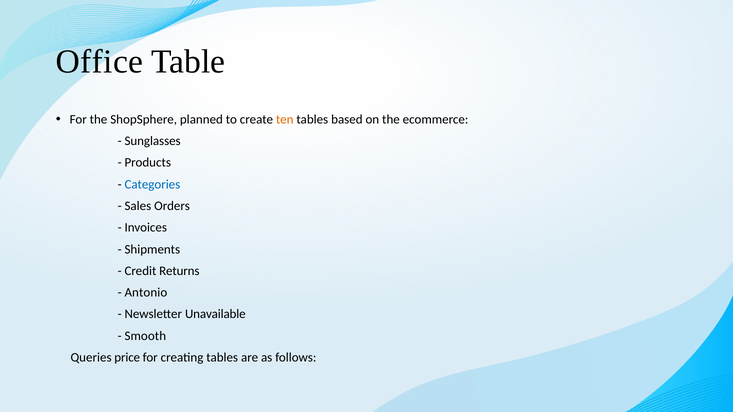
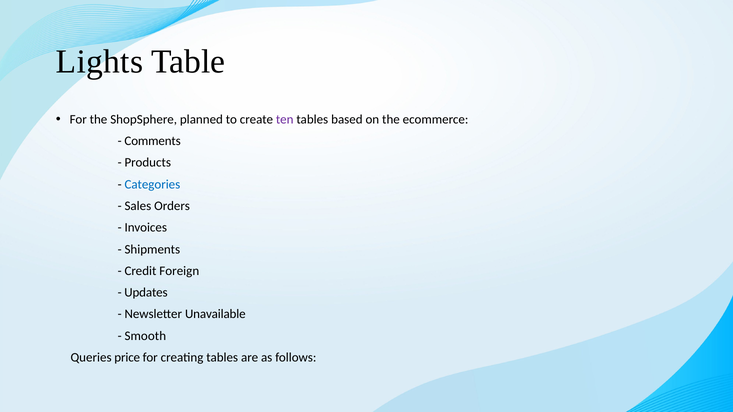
Office: Office -> Lights (99, 62)
ten colour: orange -> purple (285, 119)
Sunglasses: Sunglasses -> Comments (153, 141)
Returns: Returns -> Foreign (179, 271)
Antonio: Antonio -> Updates (146, 293)
